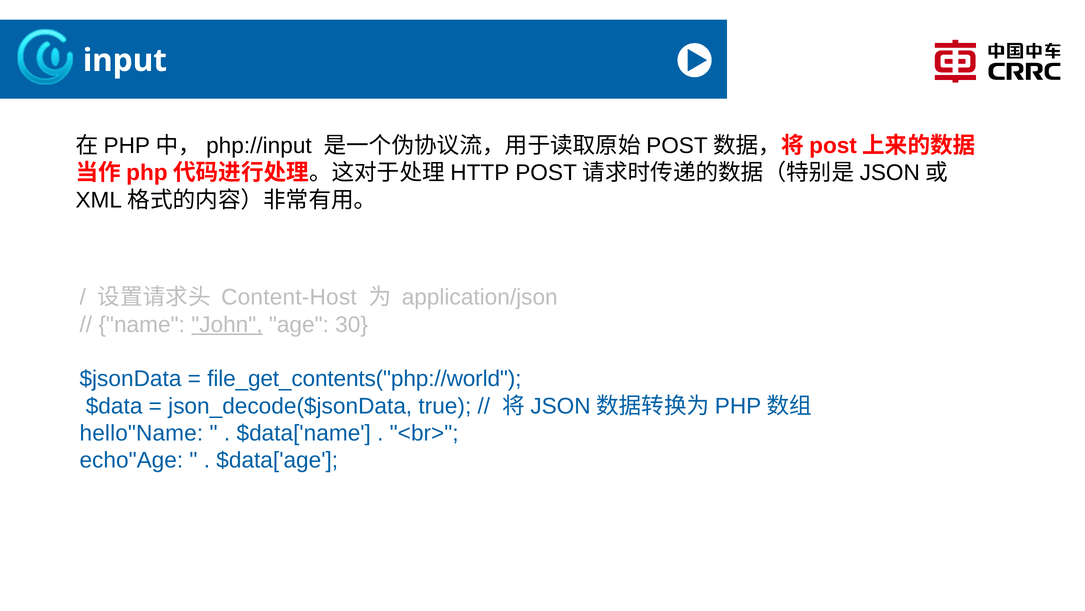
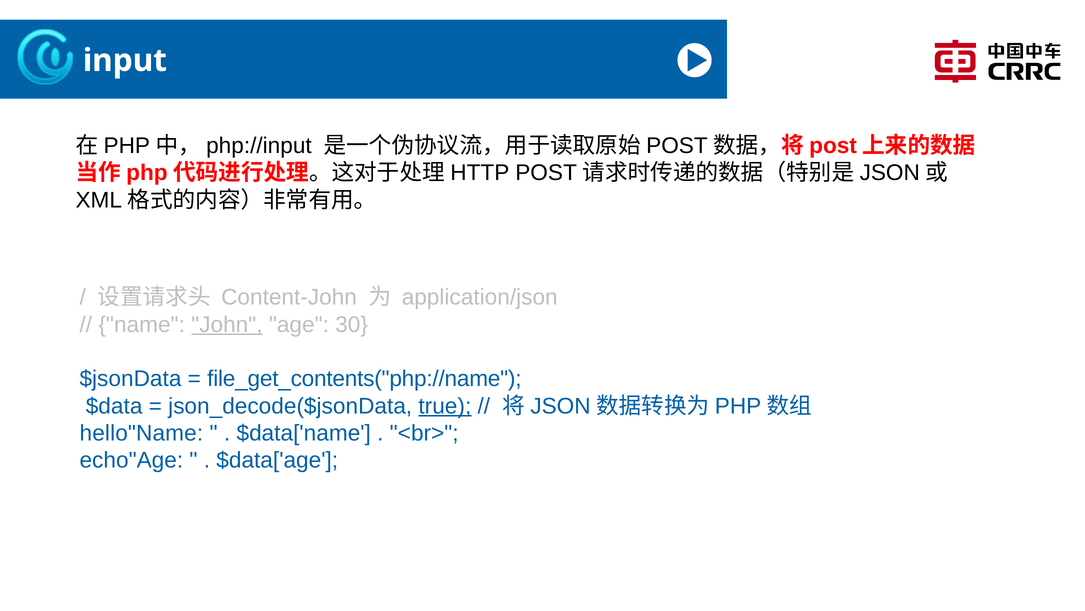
Content-Host: Content-Host -> Content-John (289, 297)
file_get_contents("php://world: file_get_contents("php://world -> file_get_contents("php://name (364, 379)
true underline: none -> present (445, 406)
